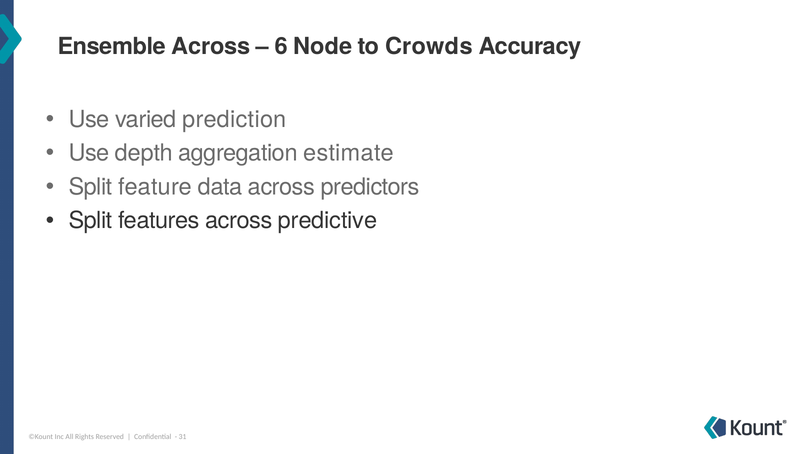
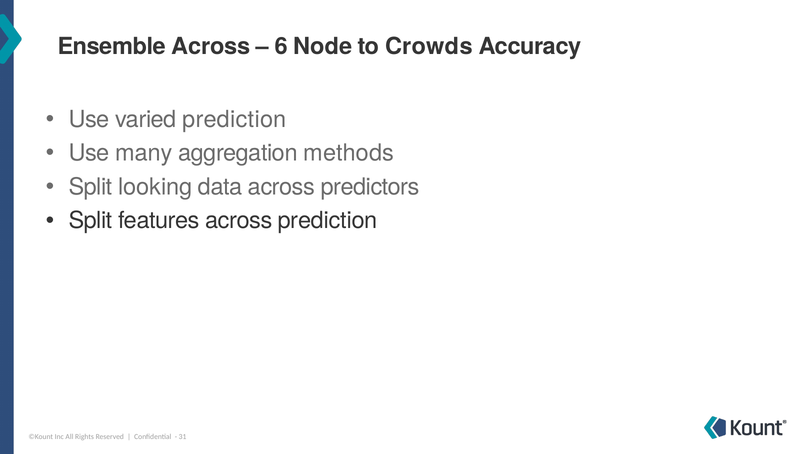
depth: depth -> many (144, 153)
estimate: estimate -> methods (349, 153)
feature: feature -> looking (155, 187)
across predictive: predictive -> prediction (328, 221)
